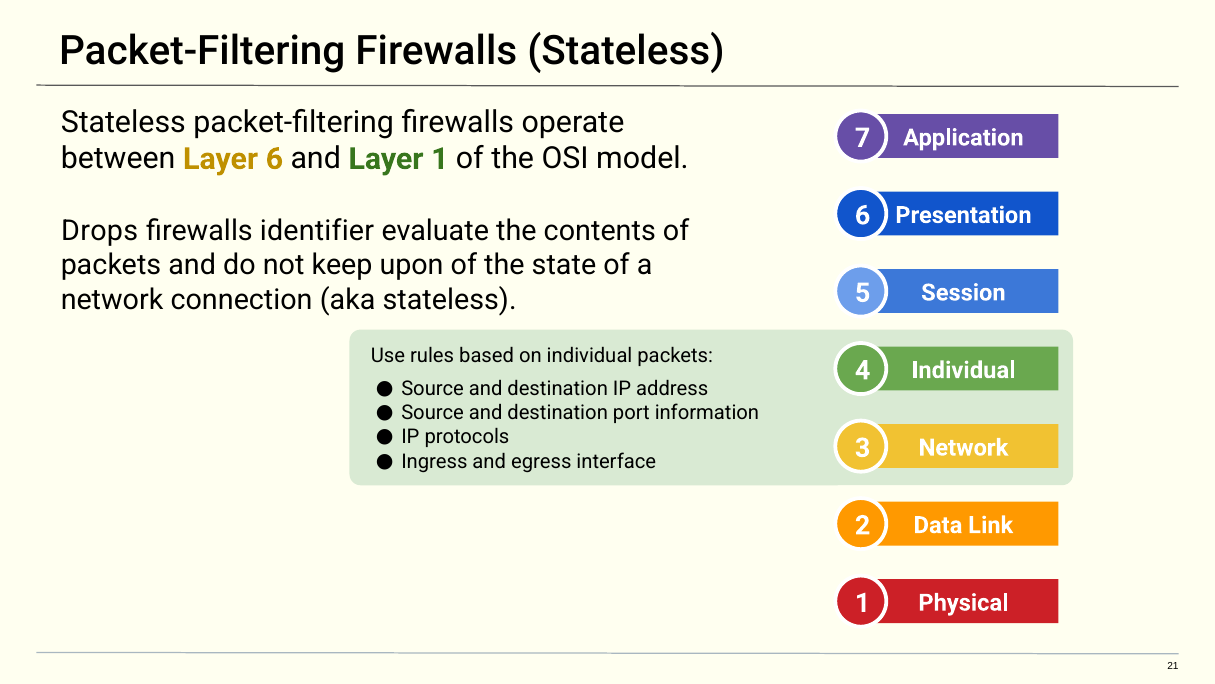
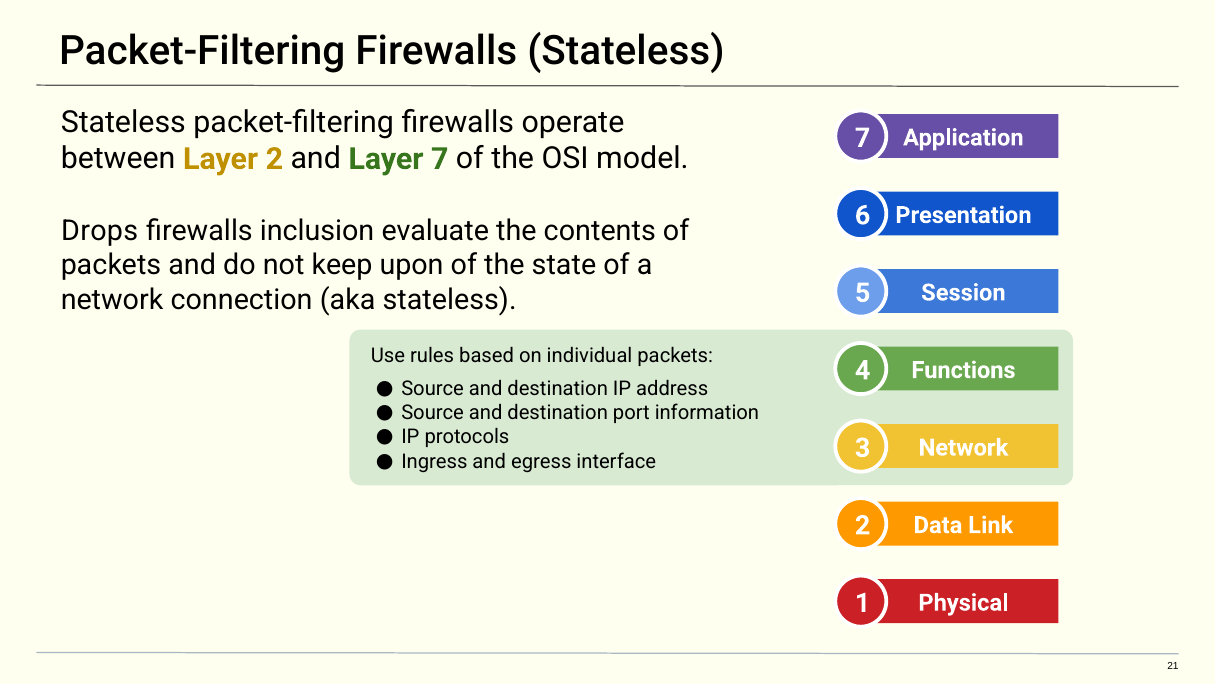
Layer 6: 6 -> 2 (274, 159)
Layer 1: 1 -> 7 (440, 159)
identifier: identifier -> inclusion (317, 231)
Individual: Individual -> Functions (963, 370)
